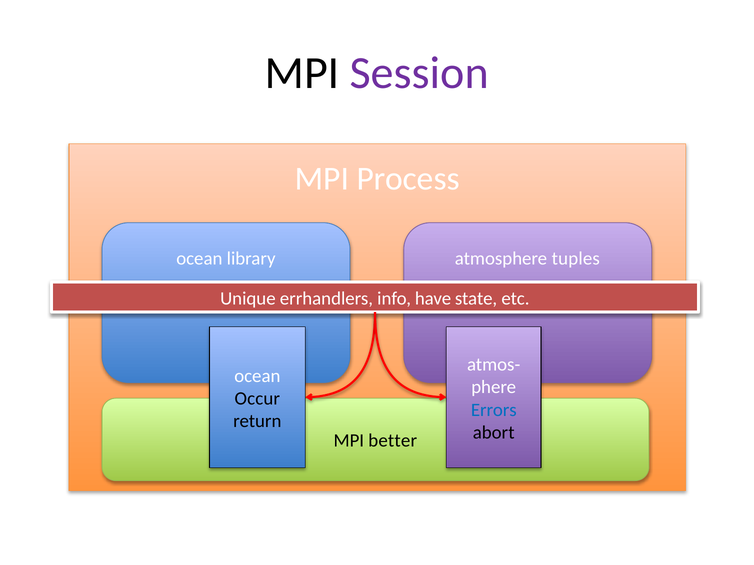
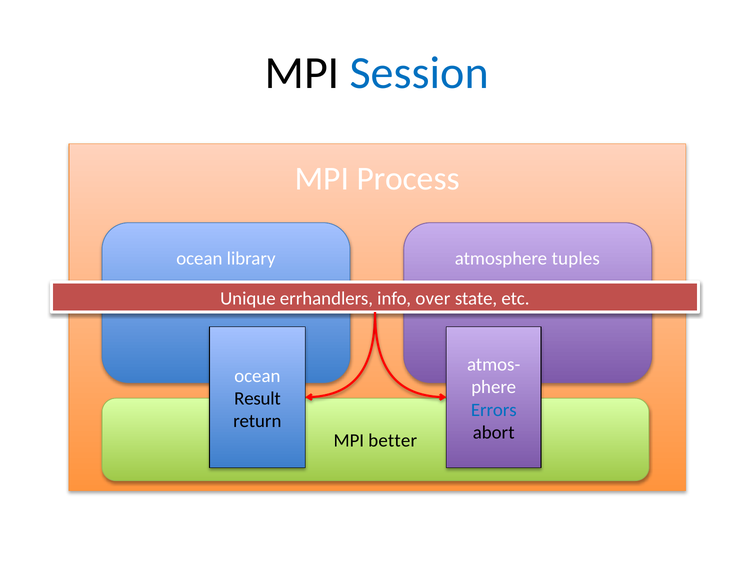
Session colour: purple -> blue (419, 73)
have: have -> over (433, 299)
Occur: Occur -> Result (257, 399)
